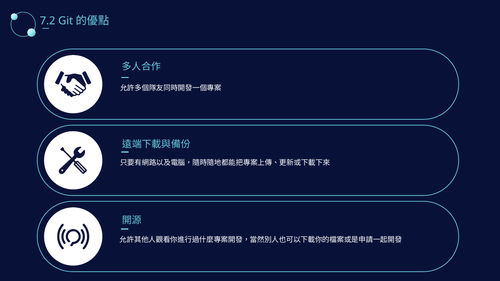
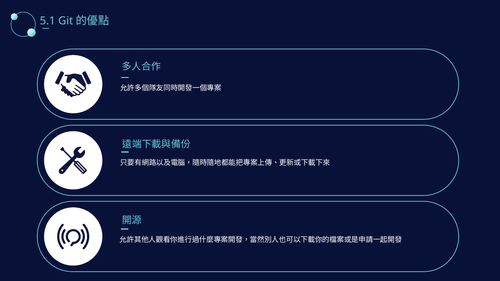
7.2: 7.2 -> 5.1 (48, 21)
